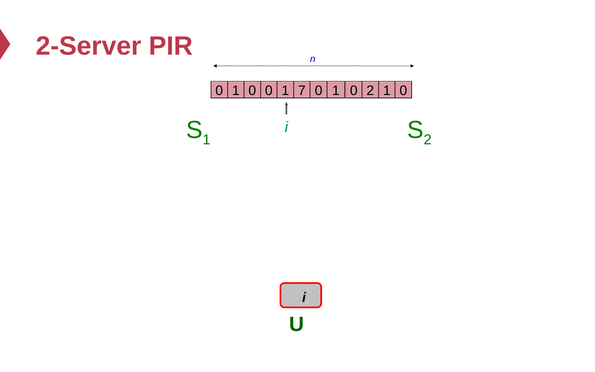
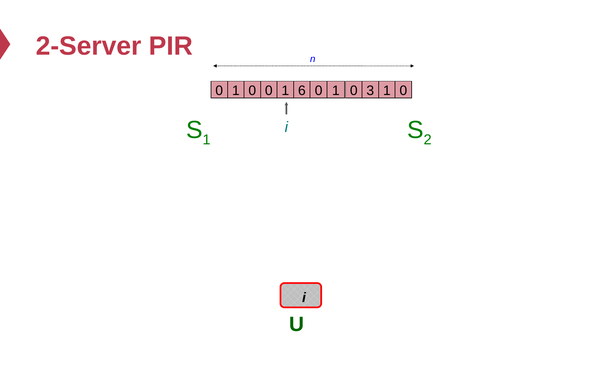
7: 7 -> 6 (302, 91)
0 2: 2 -> 3 (370, 91)
